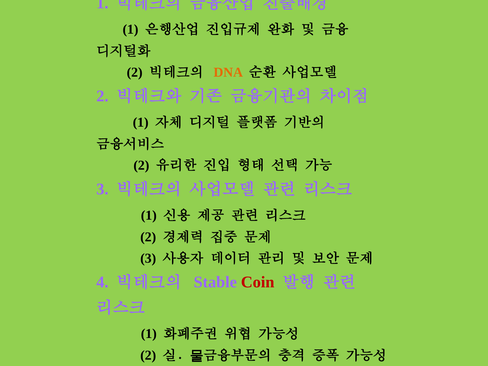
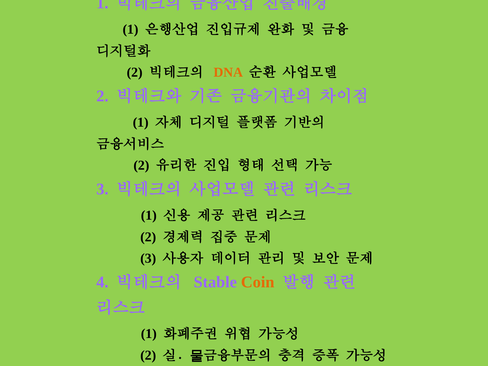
Coin colour: red -> orange (258, 282)
